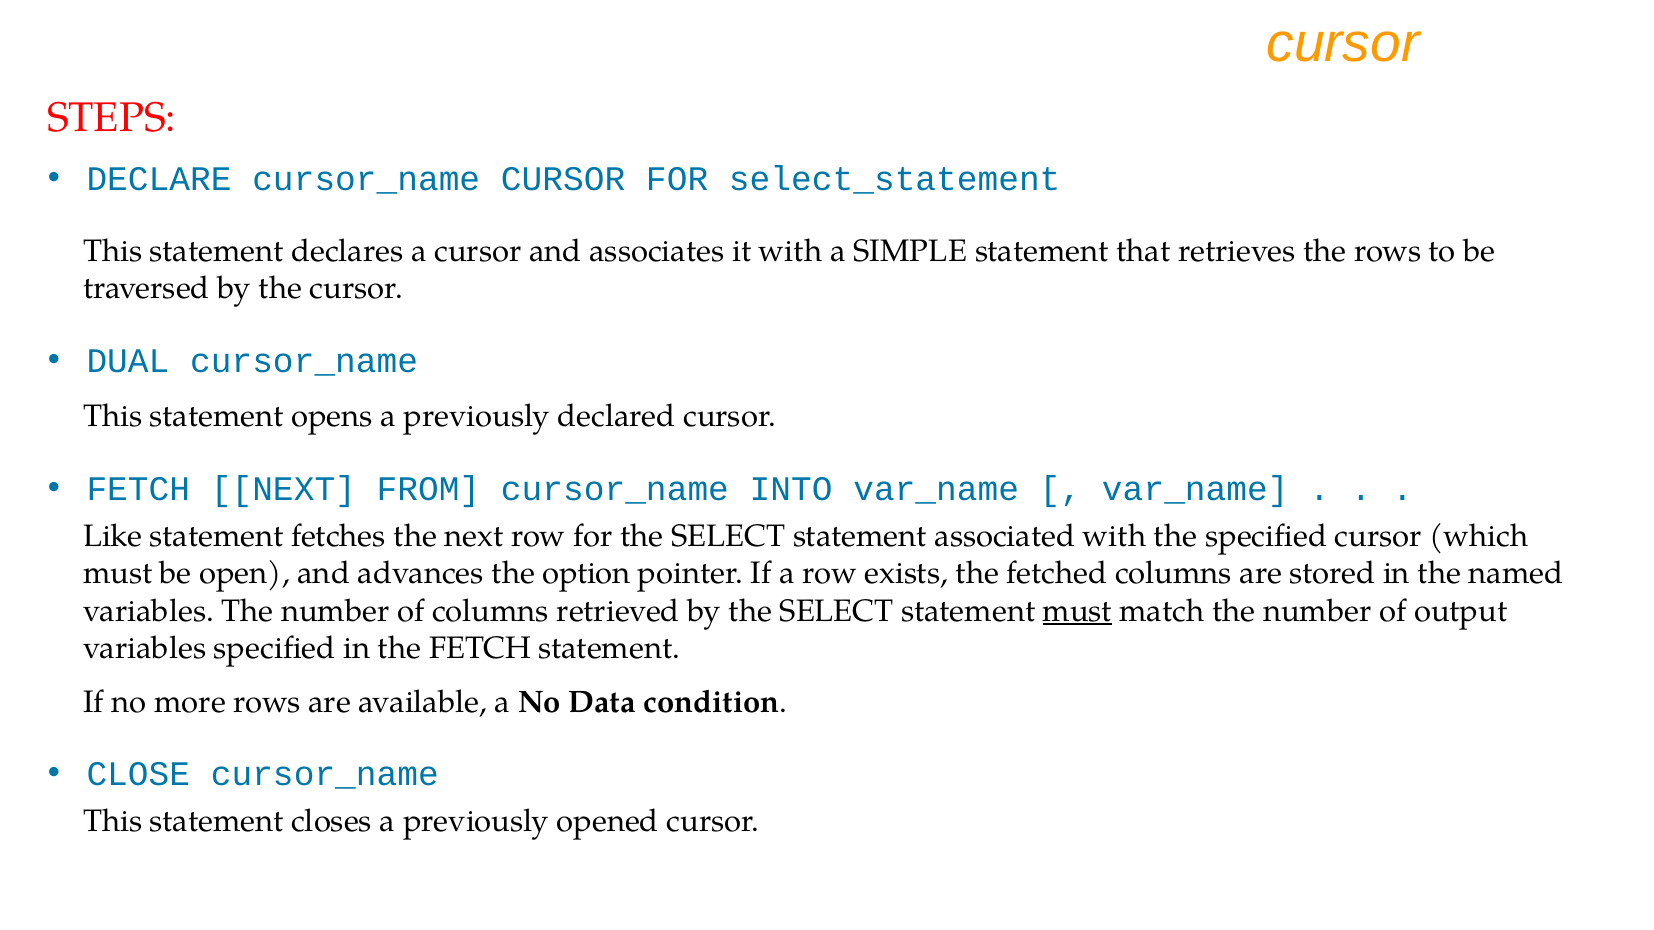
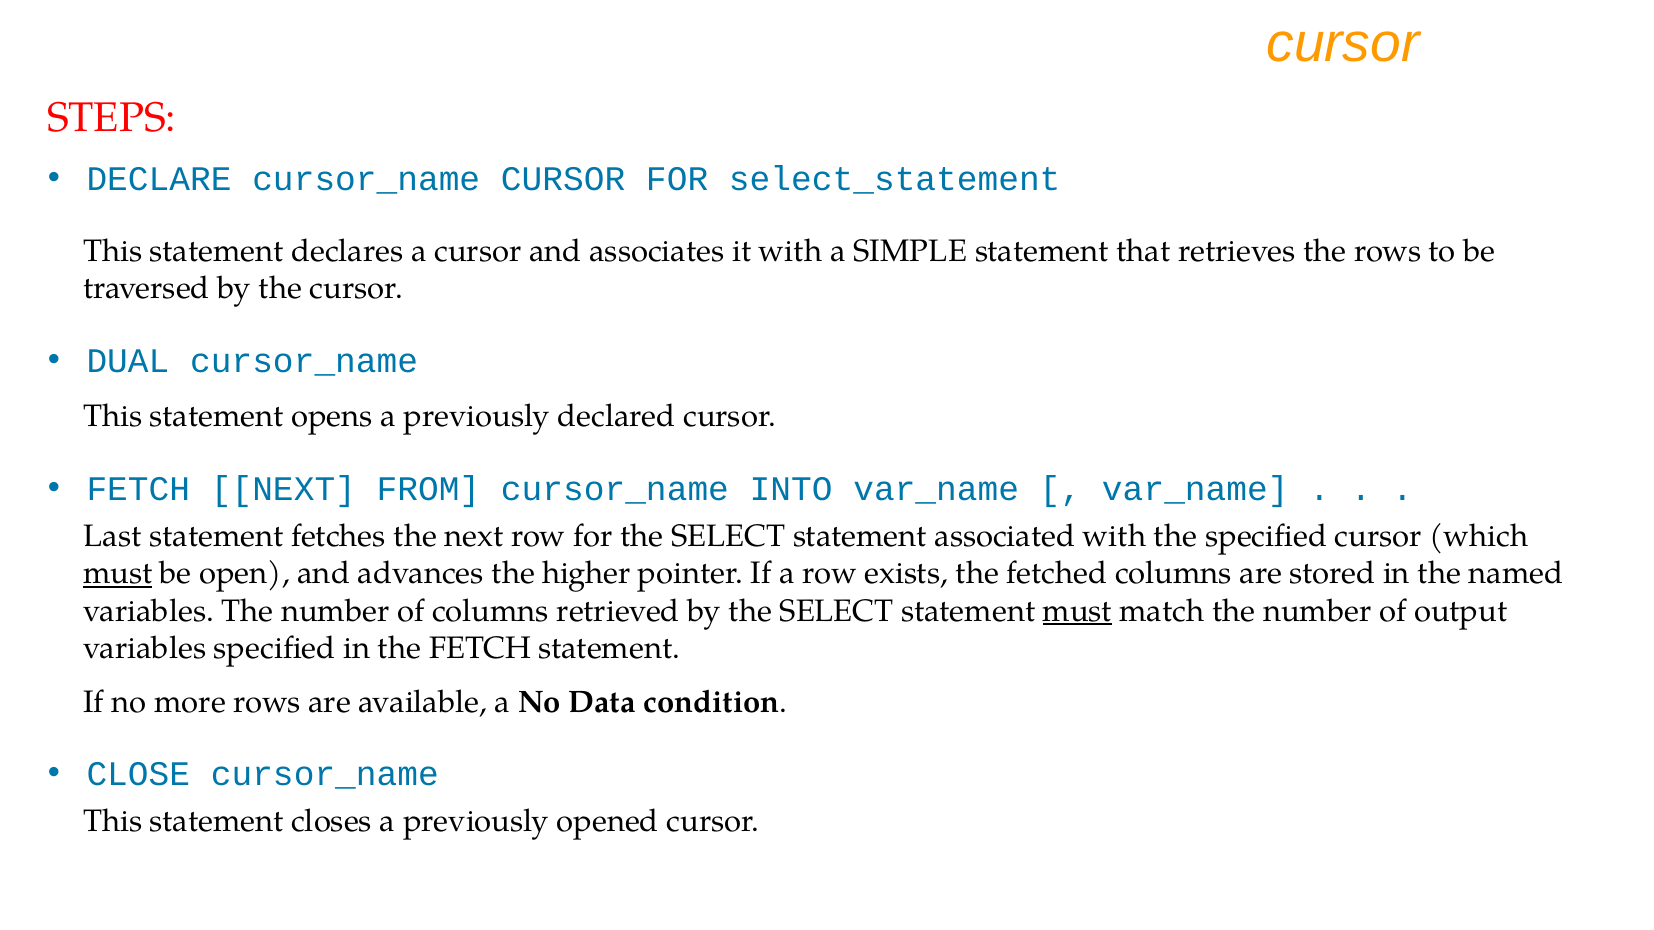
Like: Like -> Last (113, 537)
must underline: none -> present (118, 574)
option: option -> higher (587, 574)
